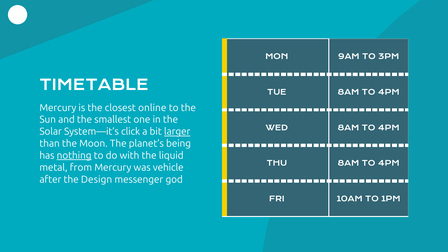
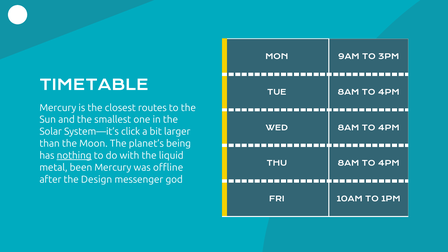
online: online -> routes (152, 108)
larger underline: present -> none (177, 132)
from: from -> been (81, 167)
vehicle: vehicle -> offline (168, 167)
